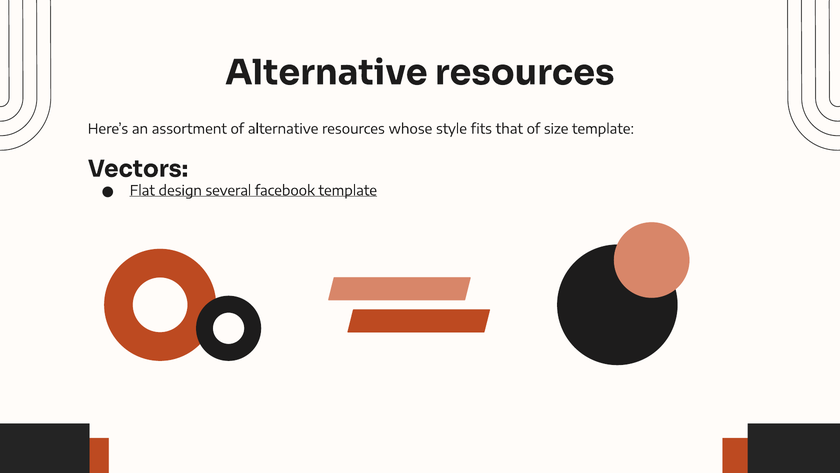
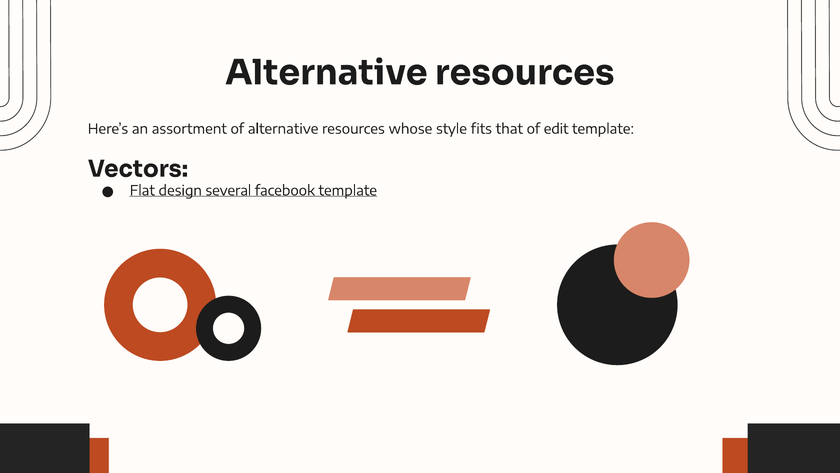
size: size -> edit (556, 129)
